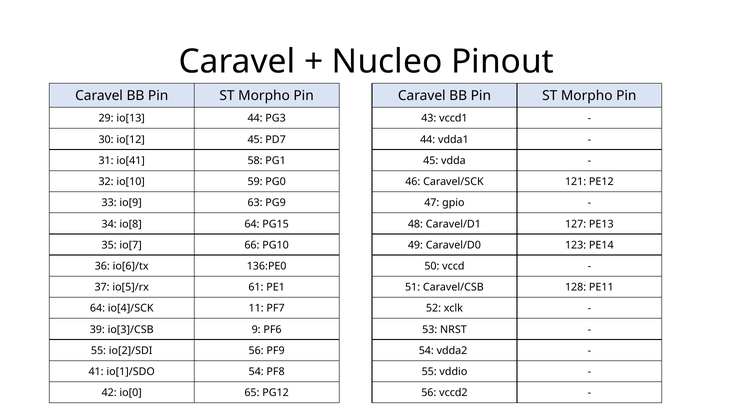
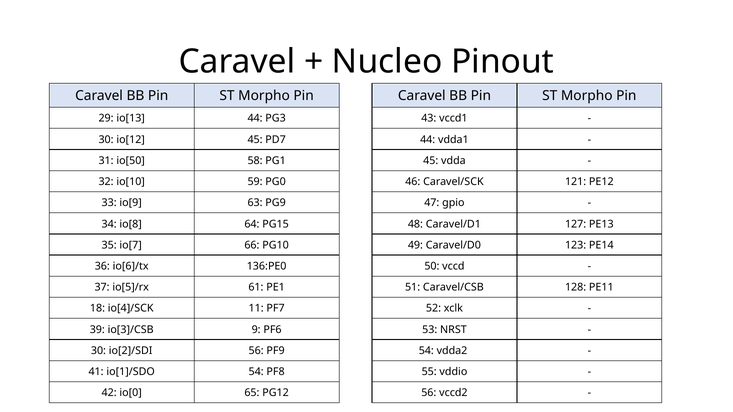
io[41: io[41 -> io[50 (131, 161)
64: 64 -> 18 (98, 309)
55: 55 -> 30 (98, 351)
